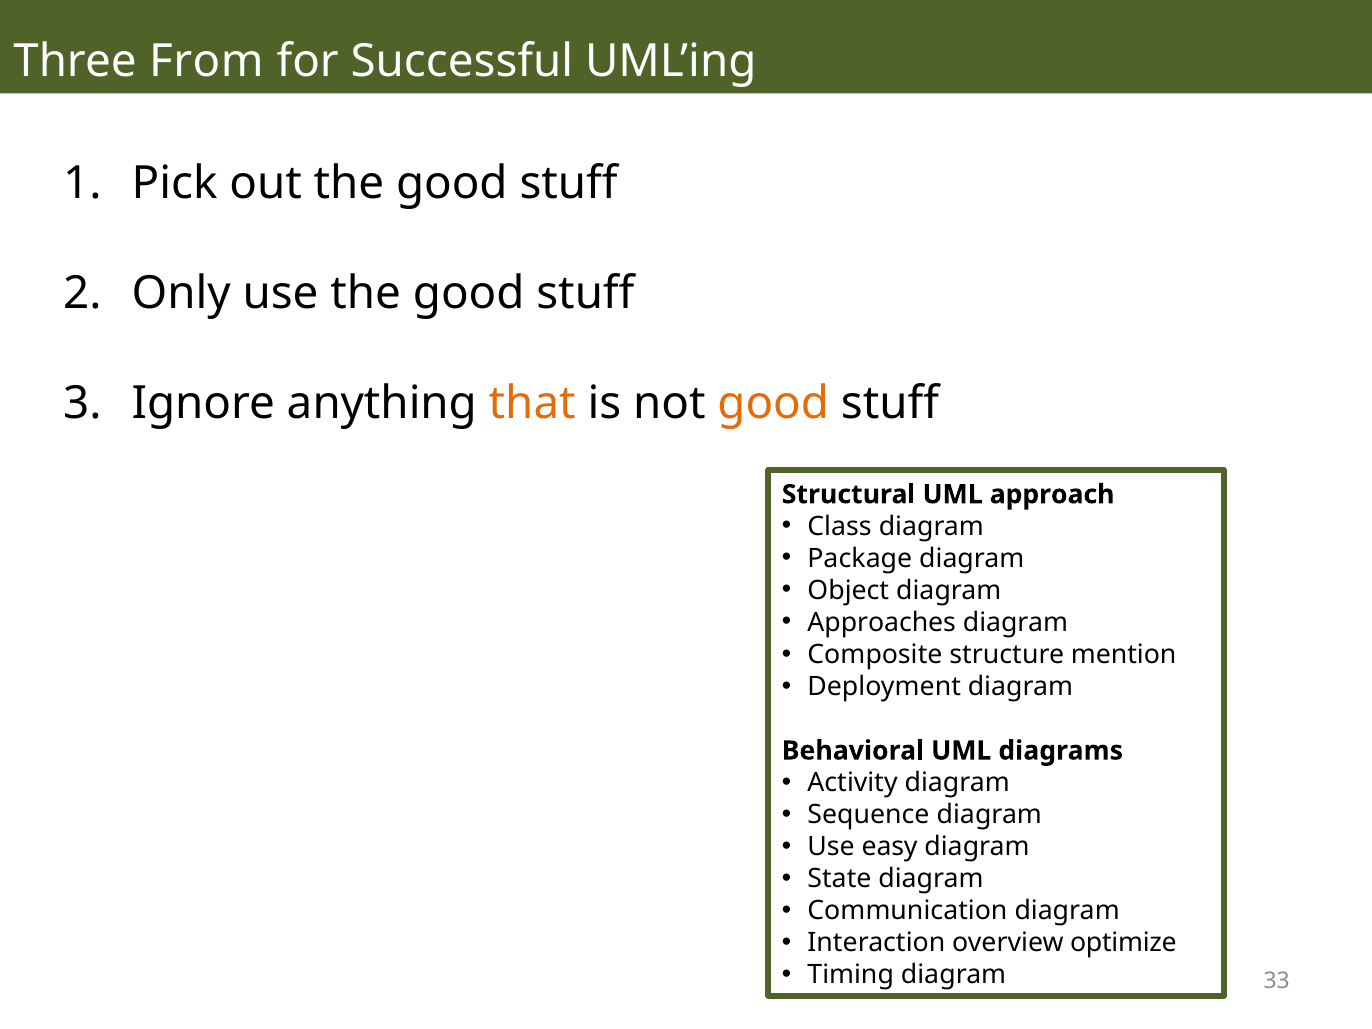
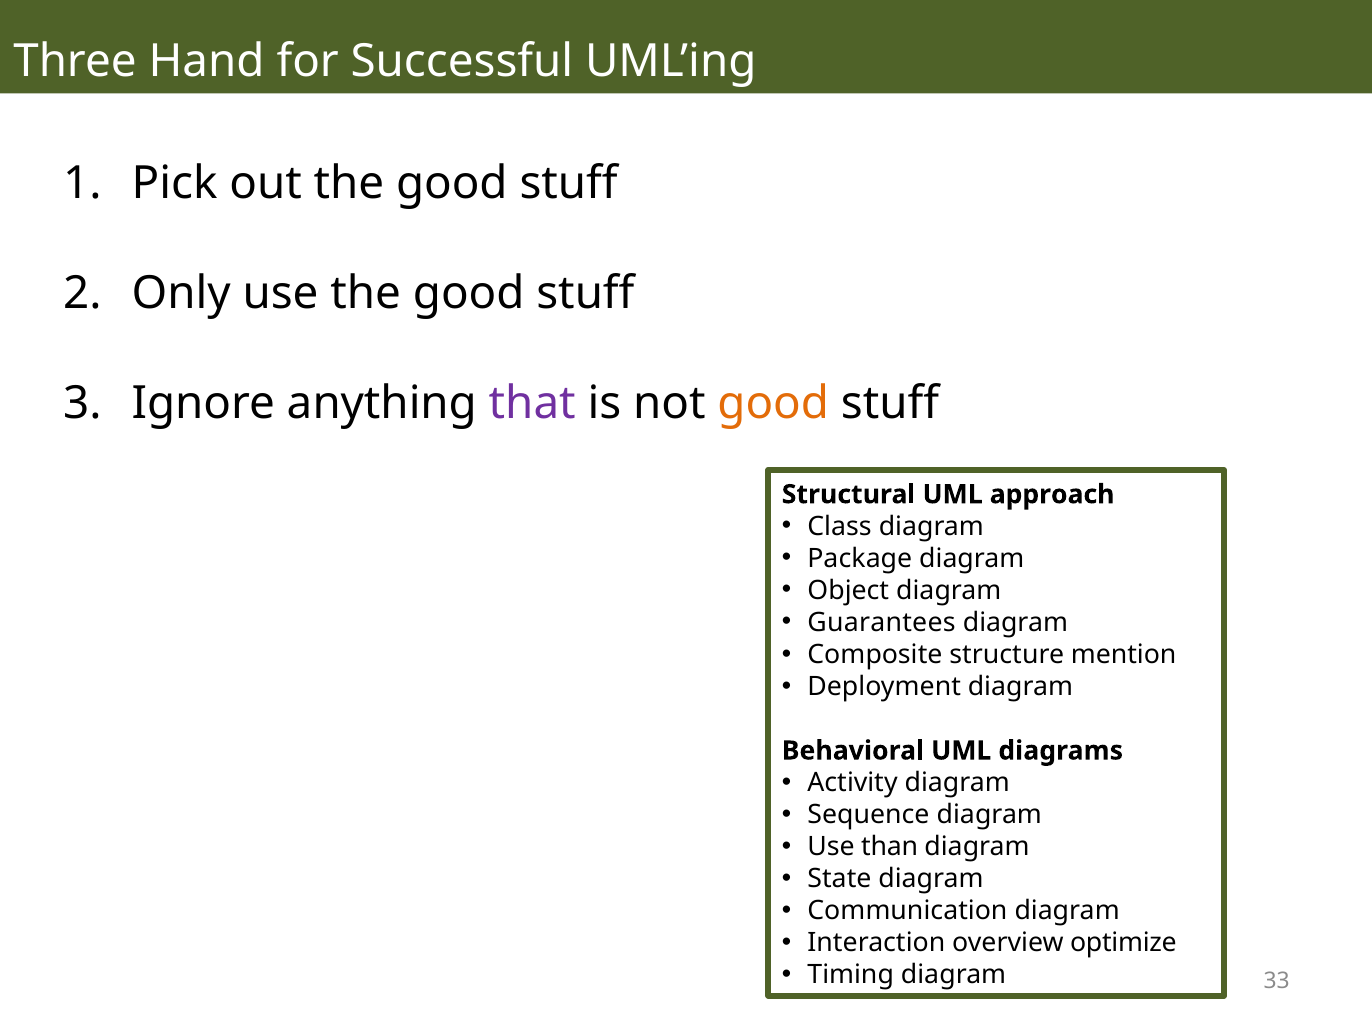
From: From -> Hand (207, 62)
that colour: orange -> purple (532, 403)
Approaches: Approaches -> Guarantees (882, 623)
easy: easy -> than (890, 847)
